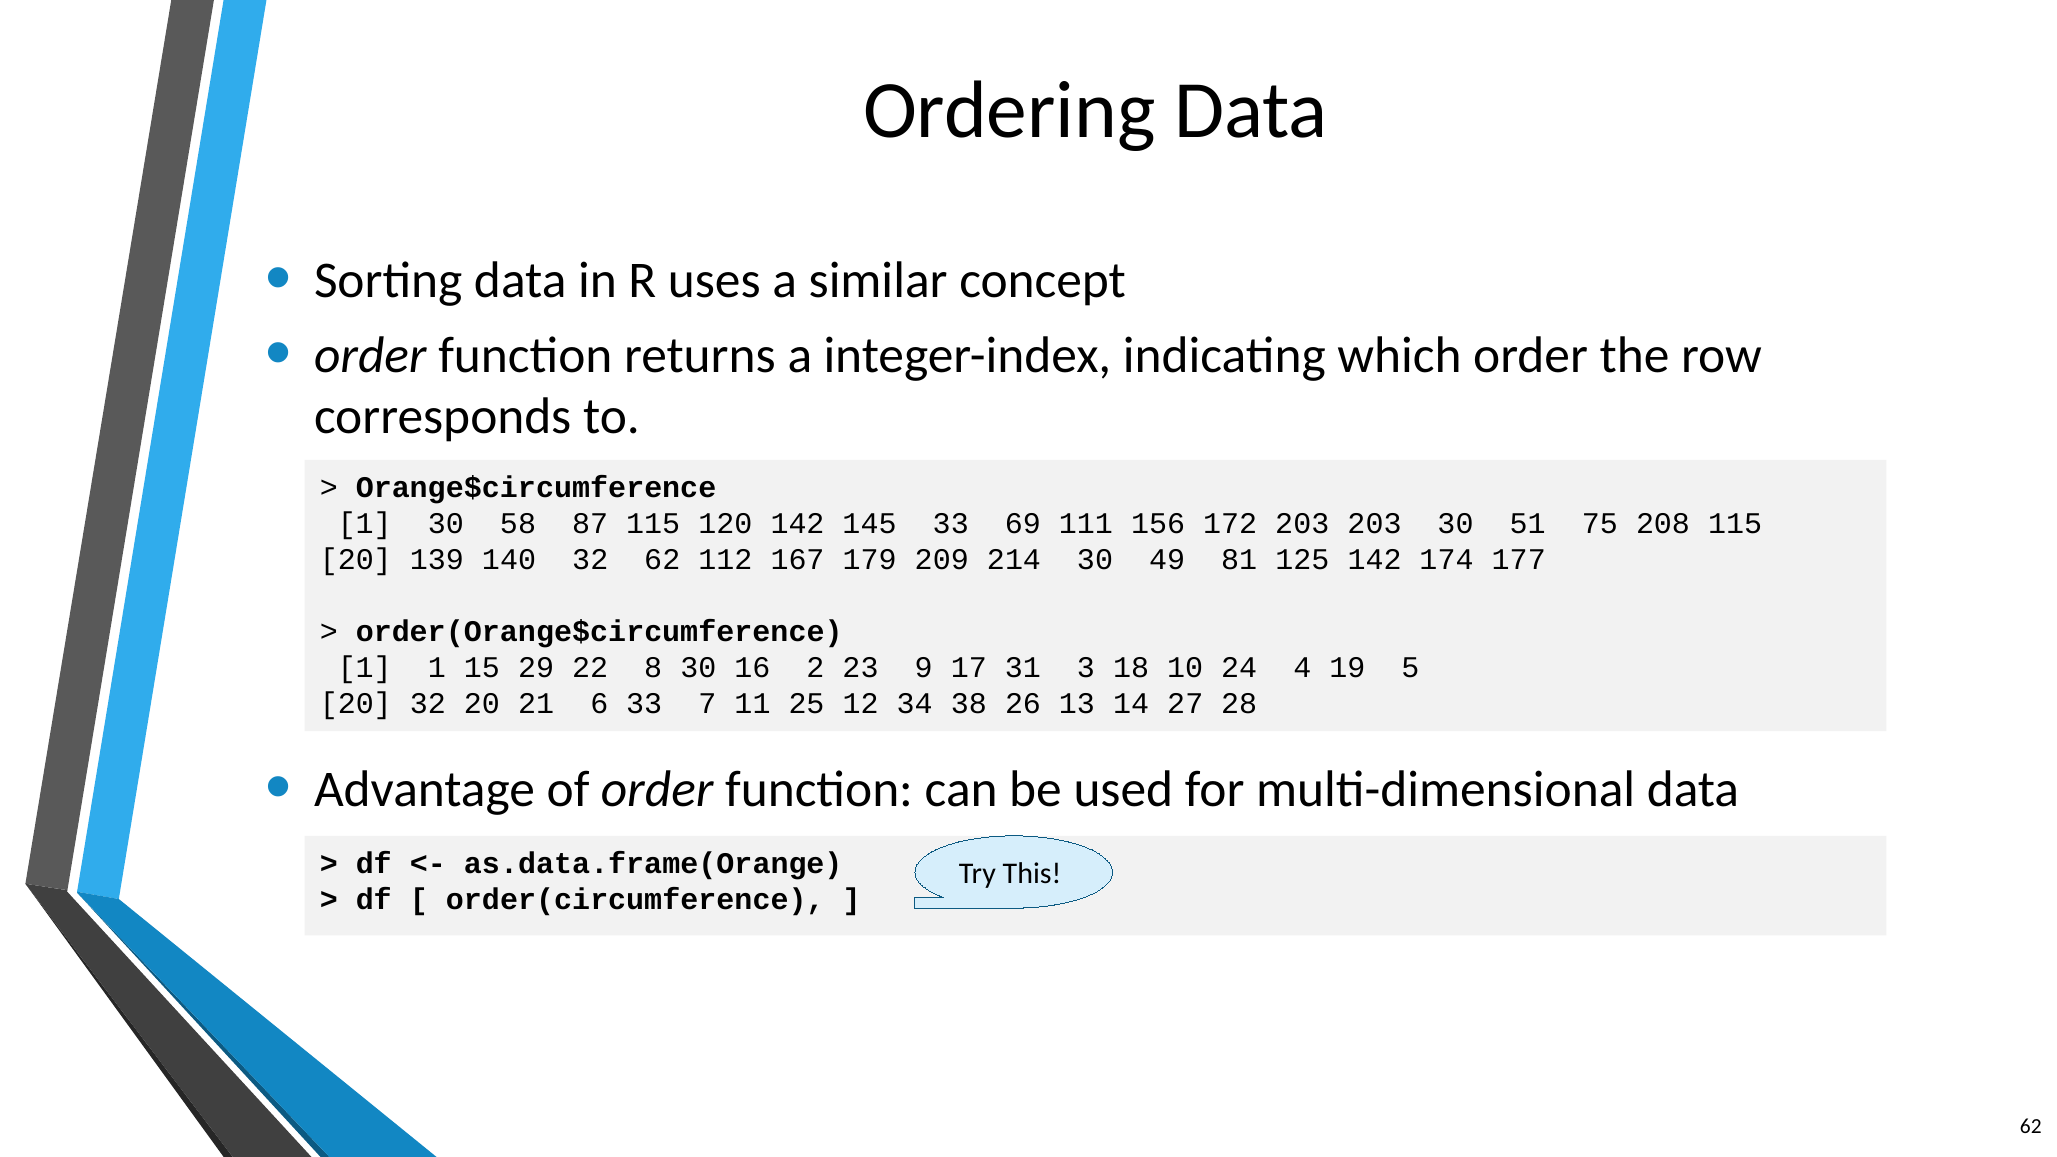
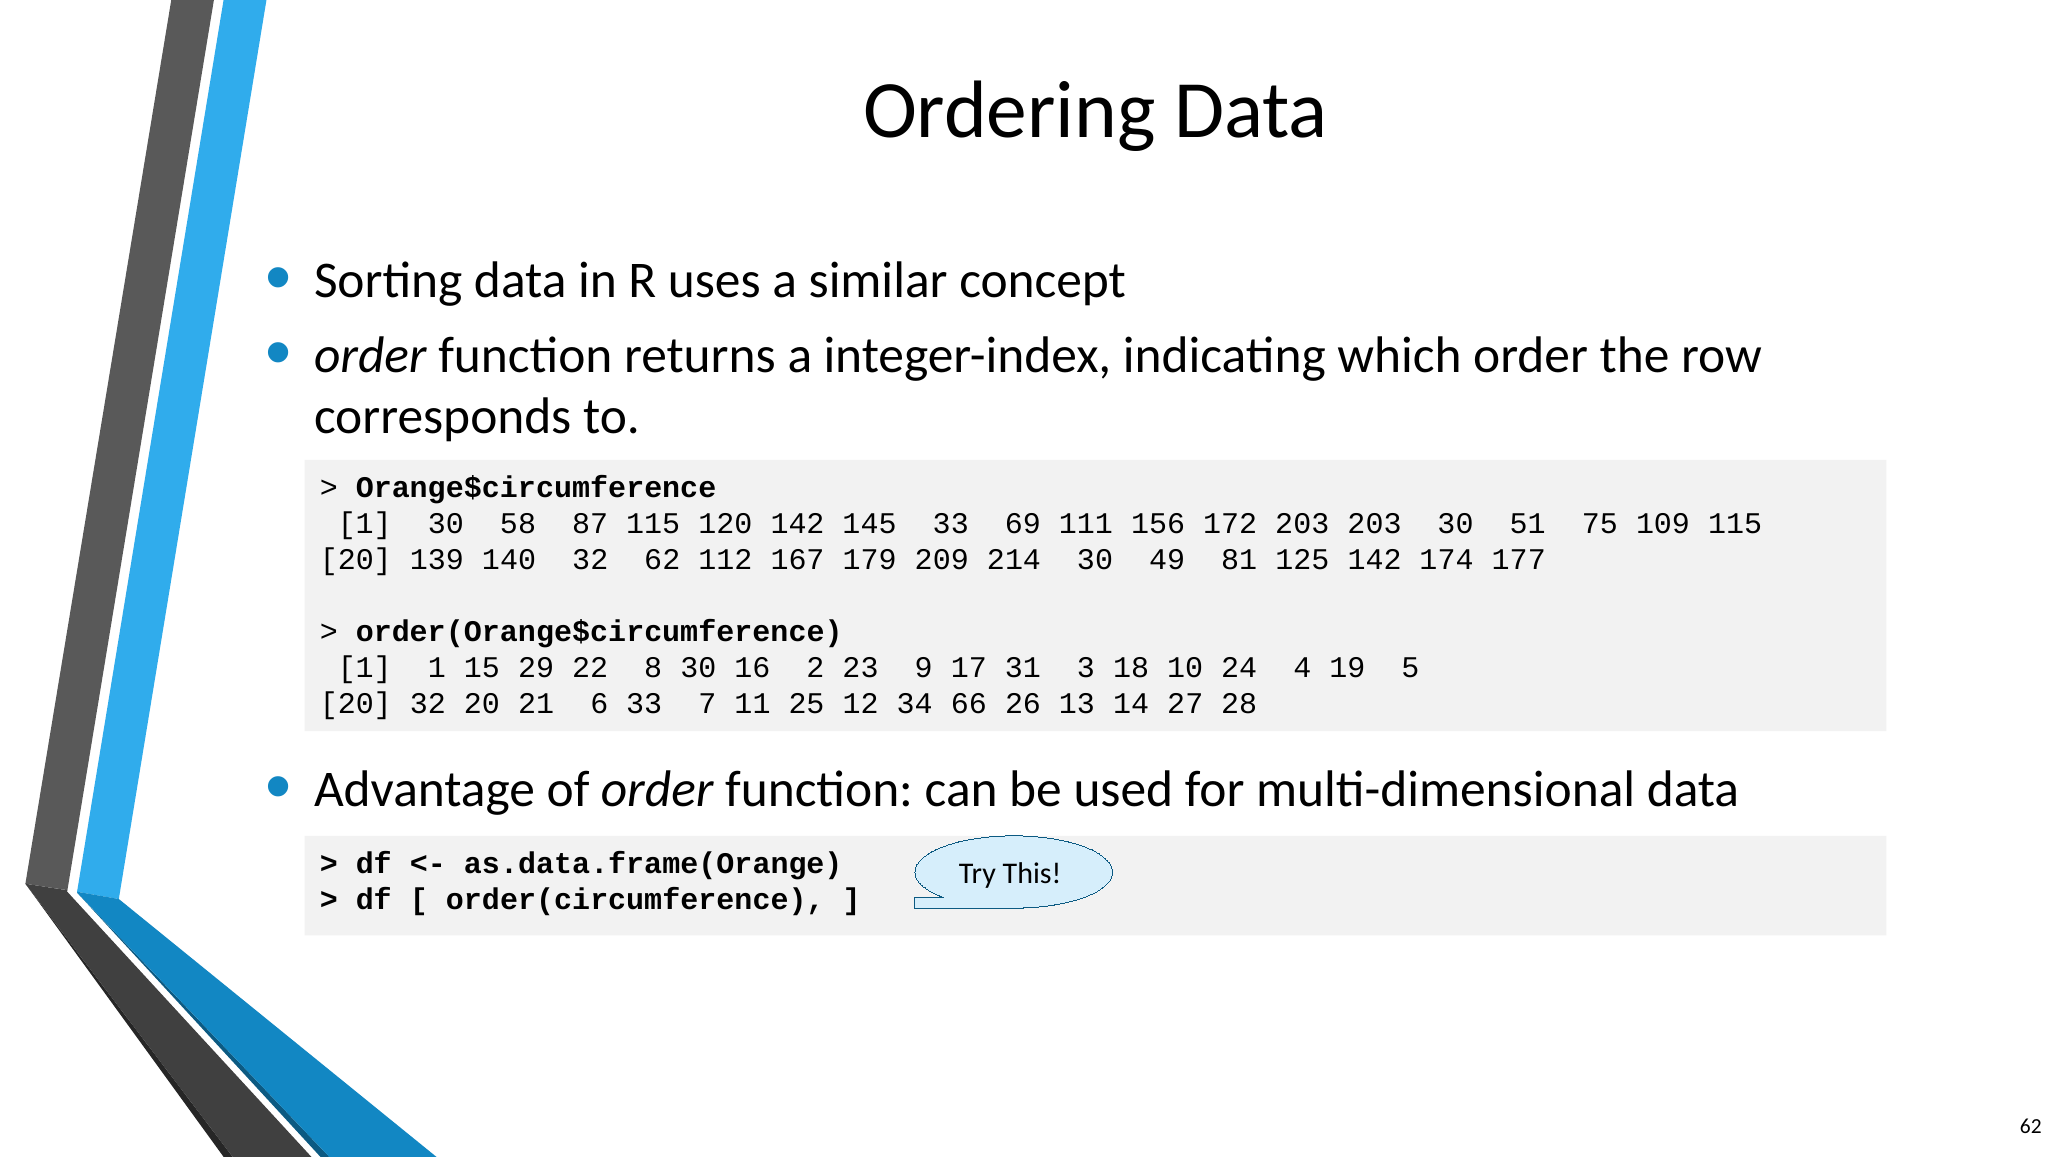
208: 208 -> 109 (1663, 524)
38: 38 -> 66 (969, 704)
